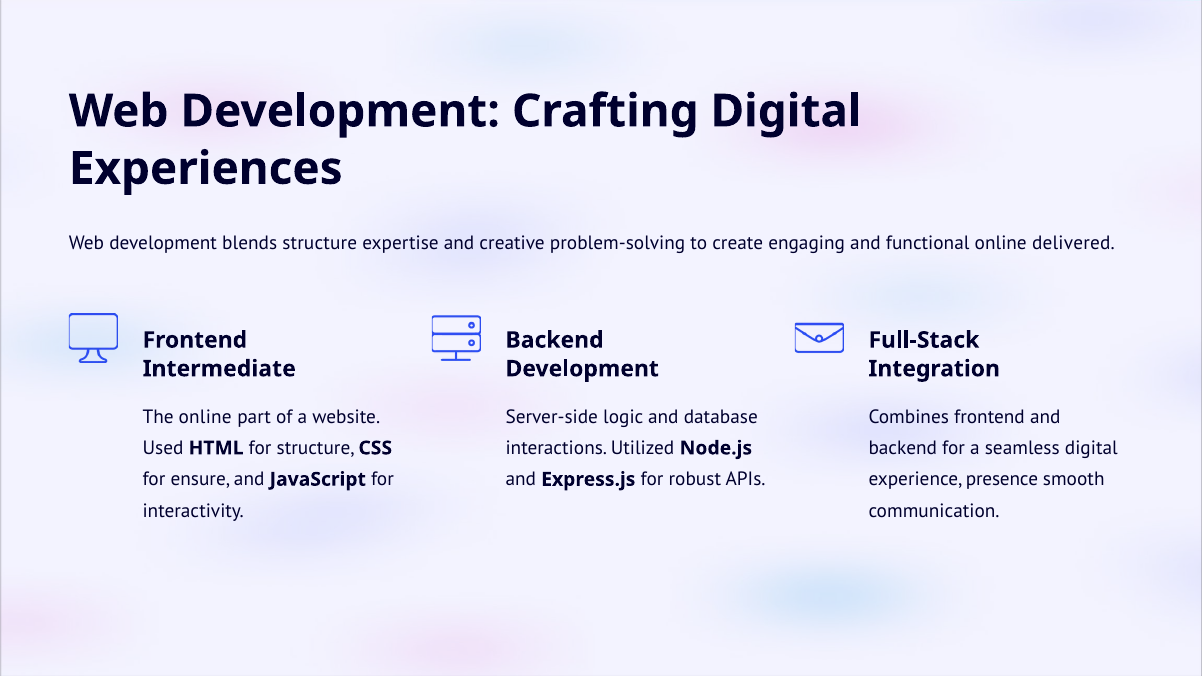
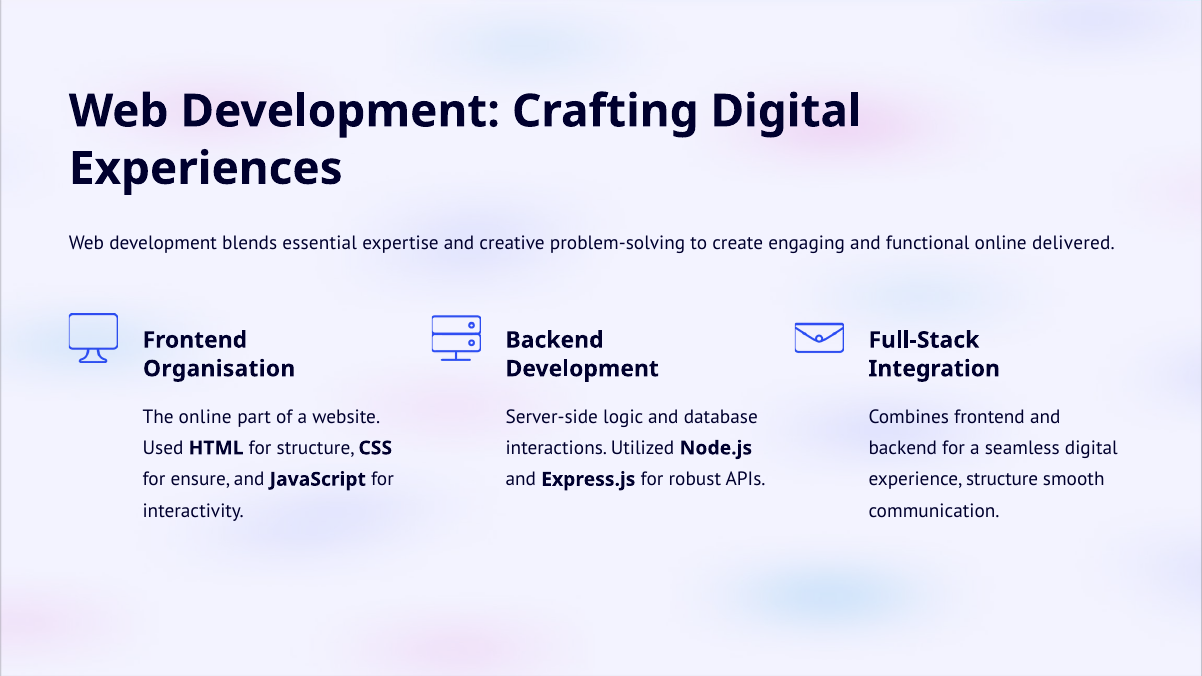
blends structure: structure -> essential (320, 243)
Intermediate: Intermediate -> Organisation (219, 369)
experience presence: presence -> structure (1002, 479)
